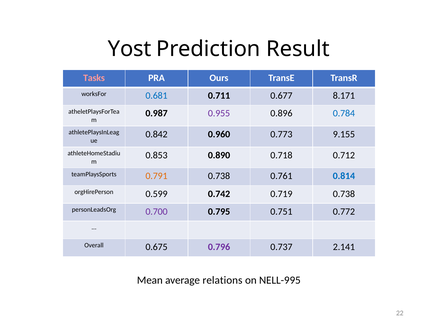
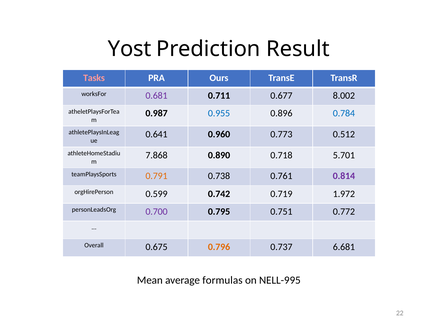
0.681 colour: blue -> purple (157, 96)
8.171: 8.171 -> 8.002 (344, 96)
0.955 colour: purple -> blue (219, 114)
0.842: 0.842 -> 0.641 (157, 135)
9.155: 9.155 -> 0.512 (344, 135)
0.853: 0.853 -> 7.868 (157, 155)
0.712: 0.712 -> 5.701 (344, 155)
0.814 colour: blue -> purple (344, 176)
0.719 0.738: 0.738 -> 1.972 (344, 194)
0.796 colour: purple -> orange (219, 247)
2.141: 2.141 -> 6.681 (344, 247)
relations: relations -> formulas (222, 281)
